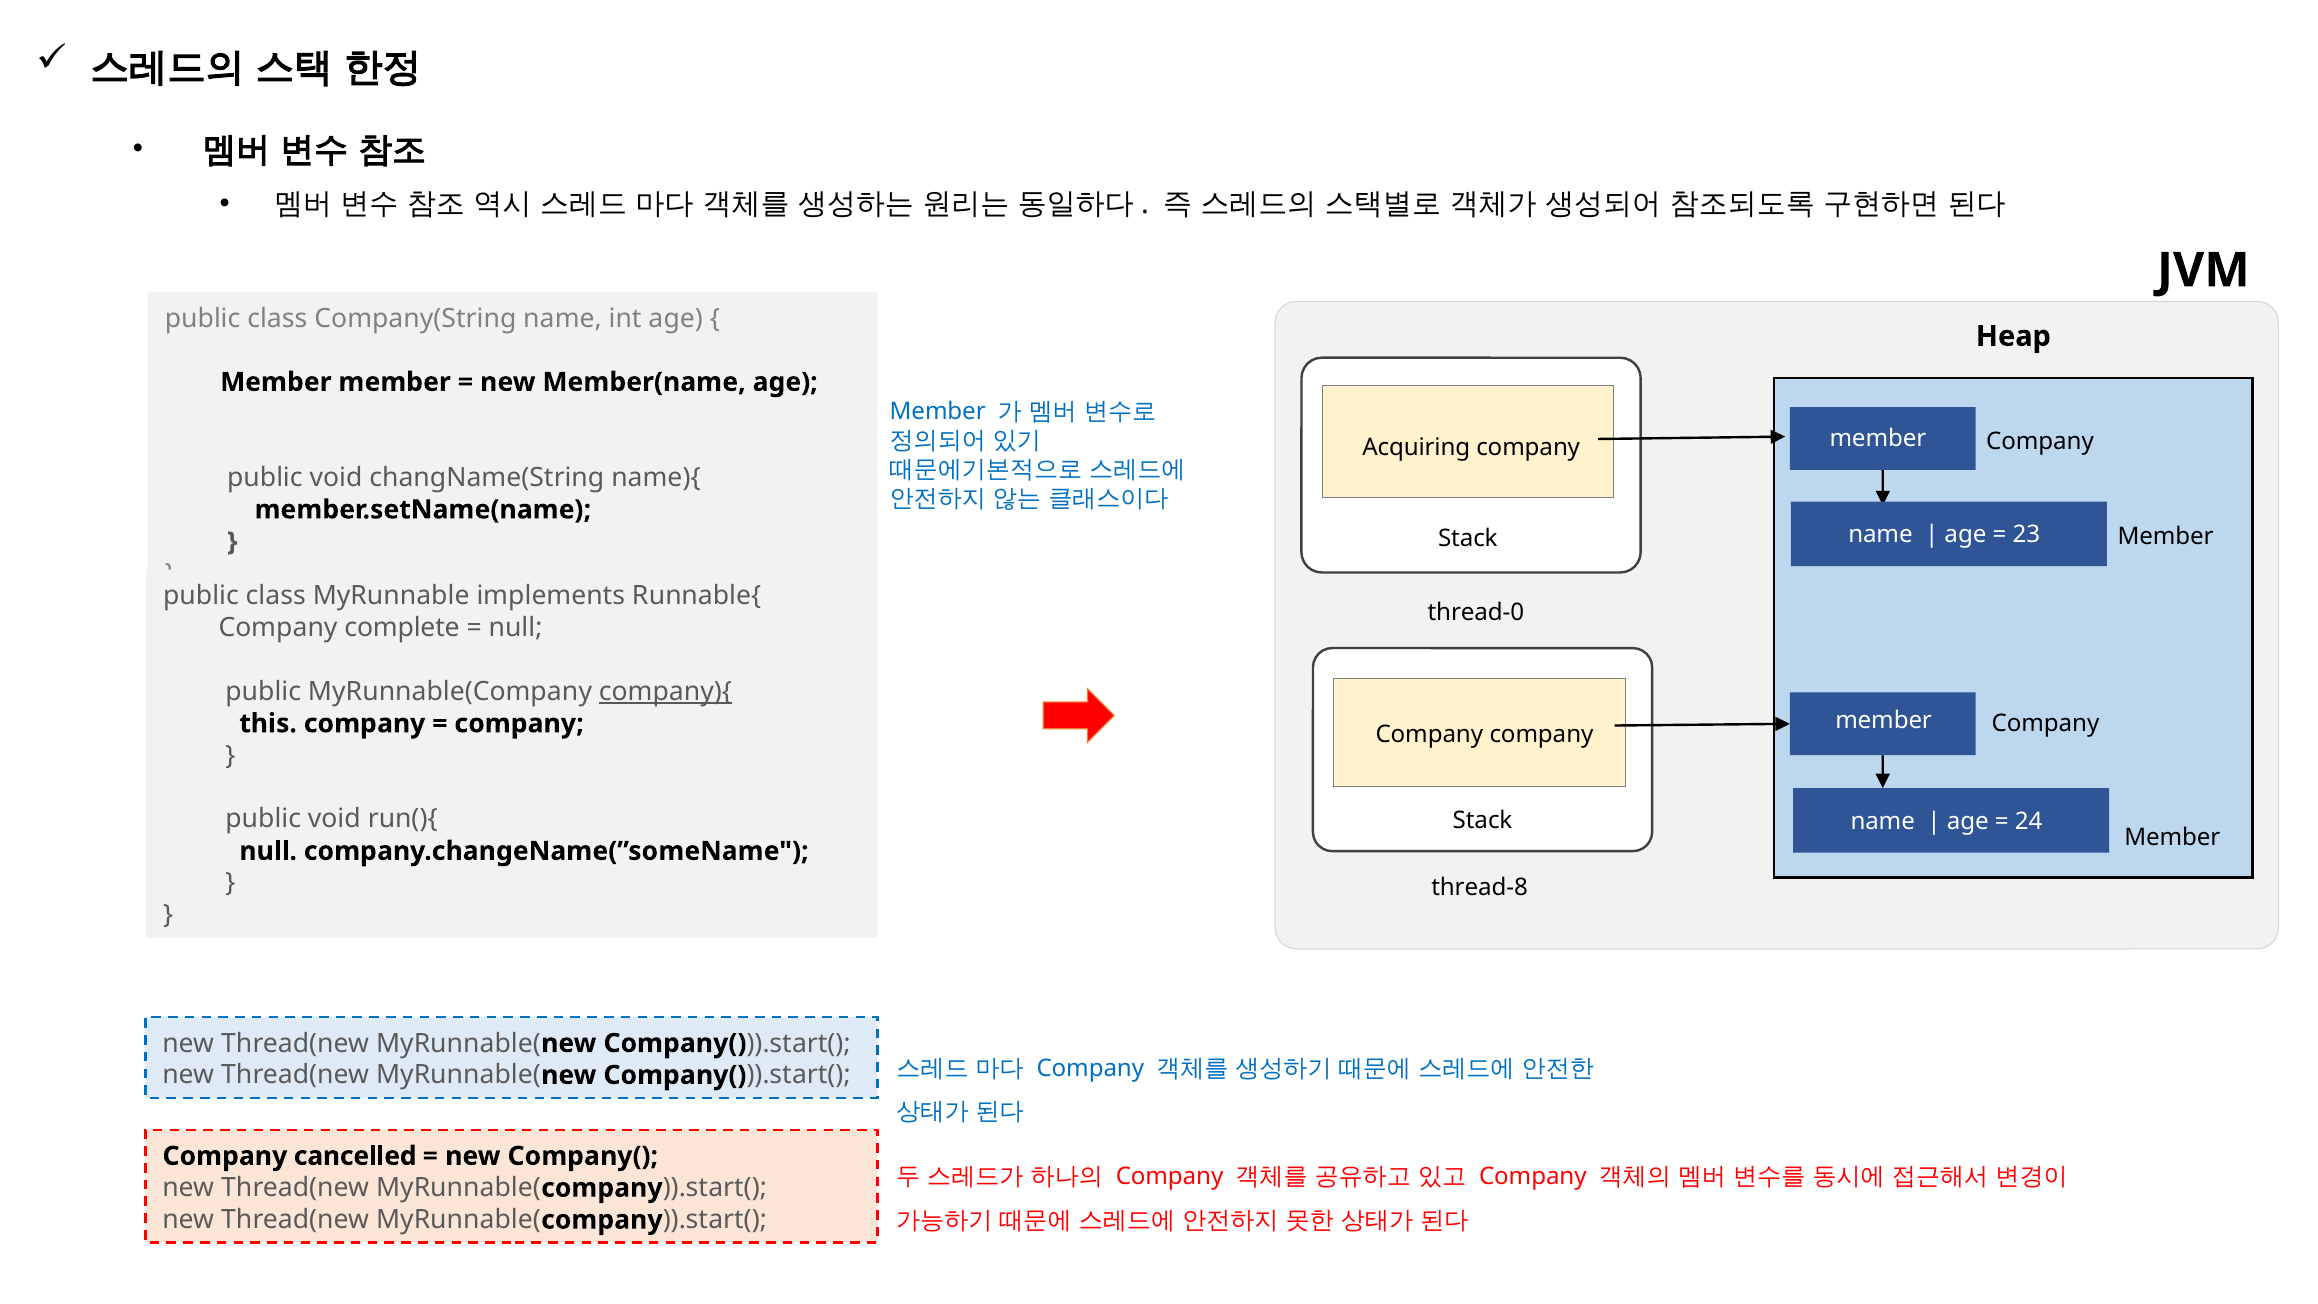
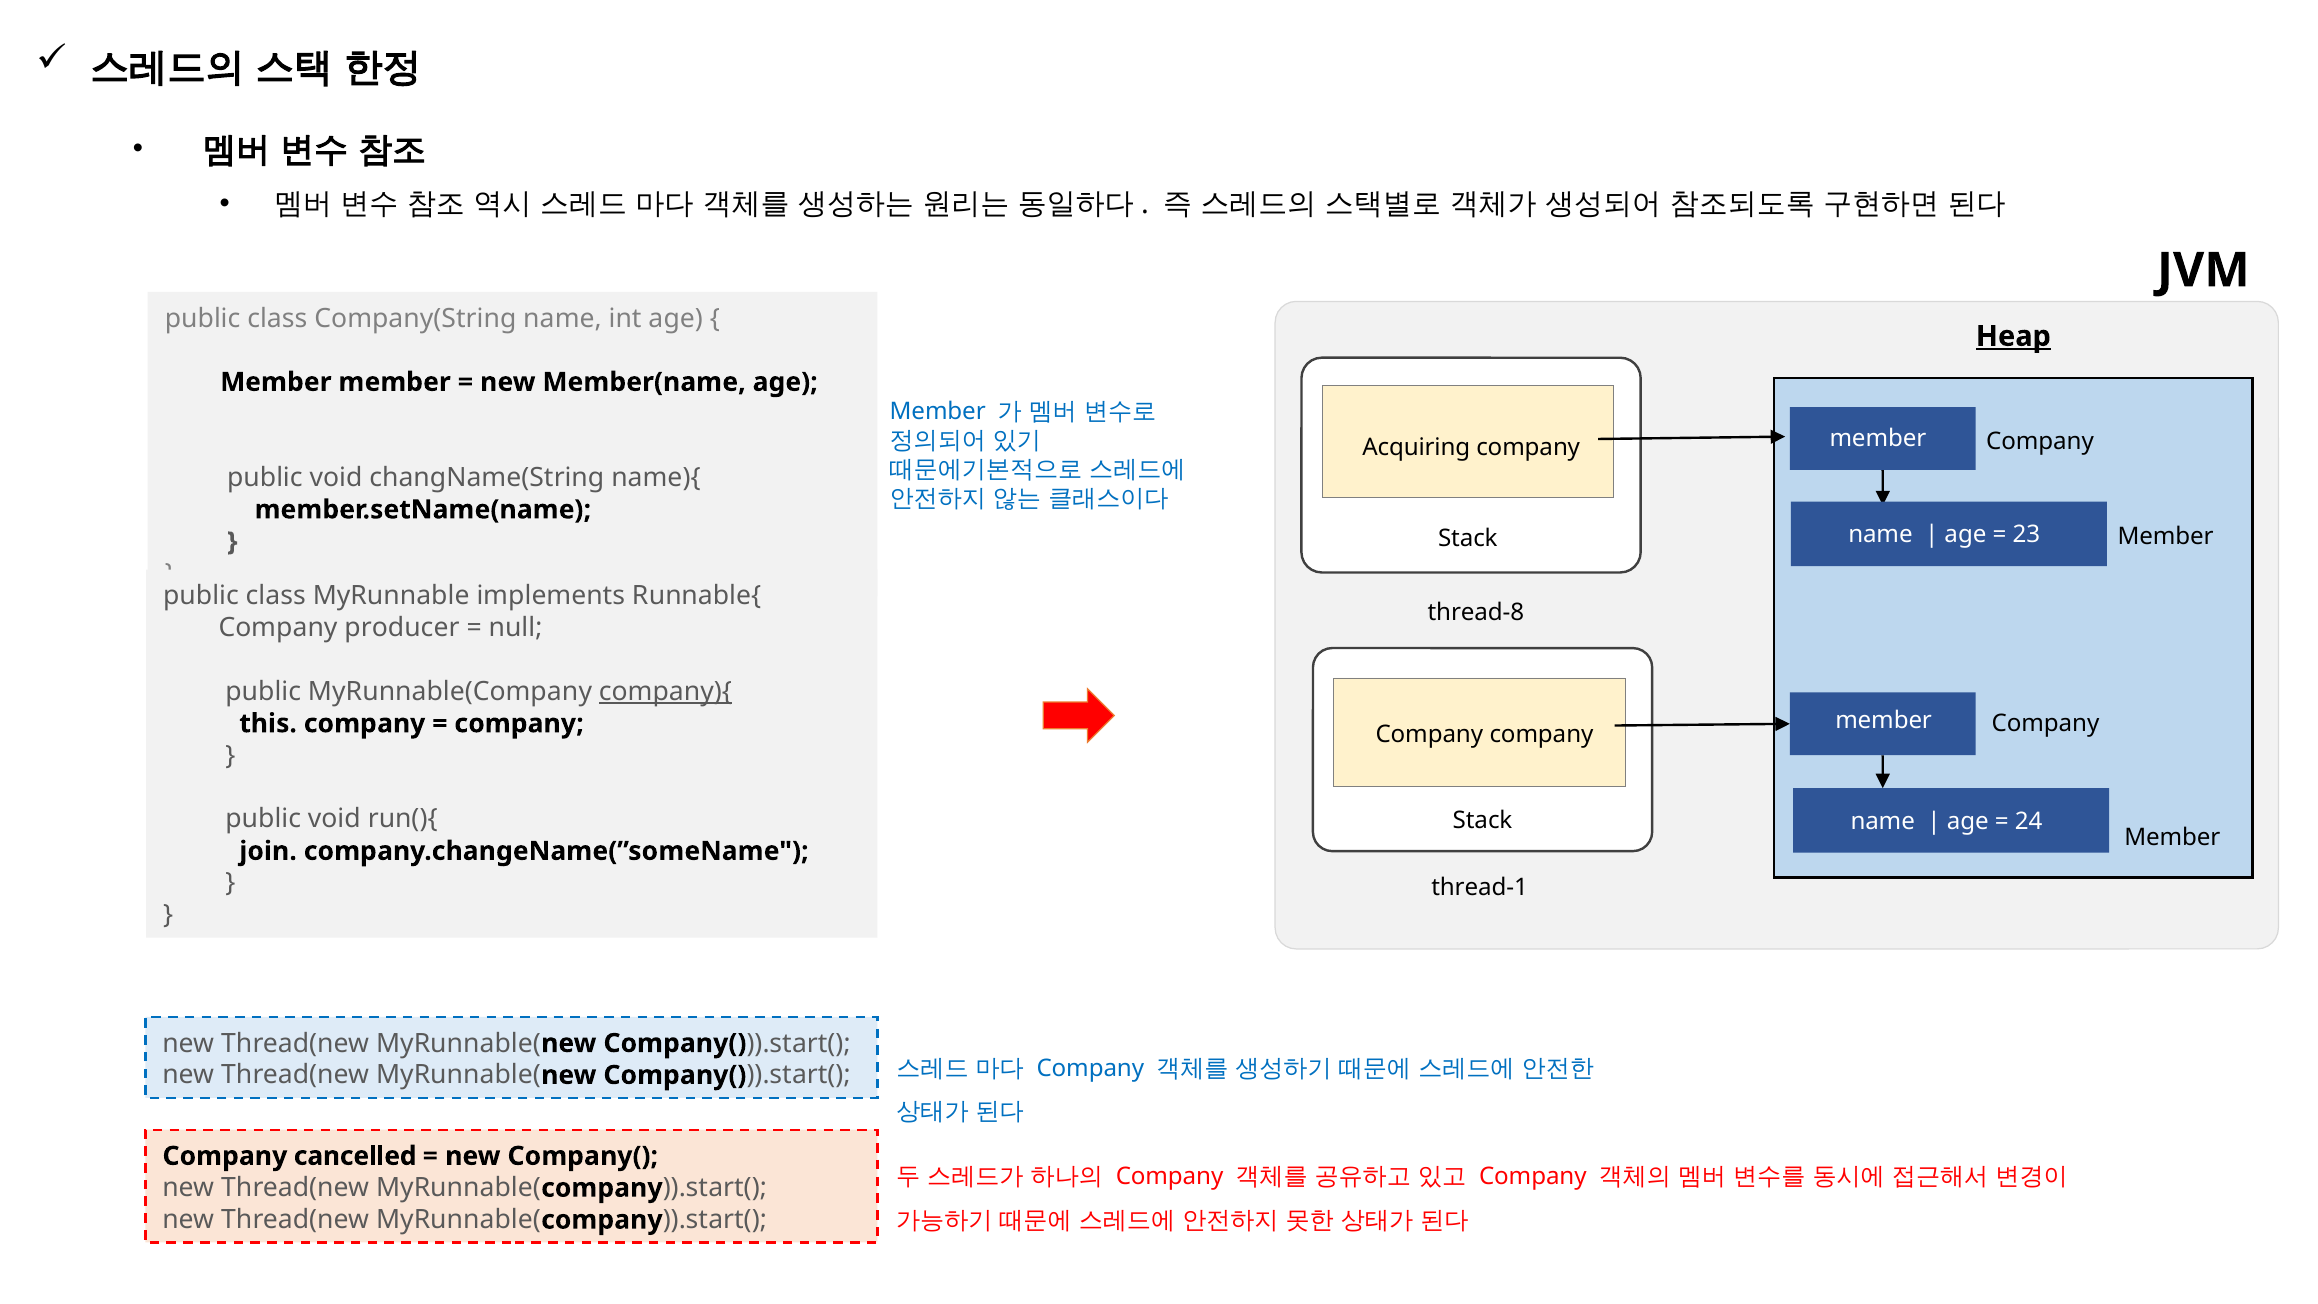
Heap underline: none -> present (2013, 336)
thread-0: thread-0 -> thread-8 (1476, 612)
complete: complete -> producer (402, 628)
null: null -> join (268, 851)
thread-8: thread-8 -> thread-1 (1480, 888)
